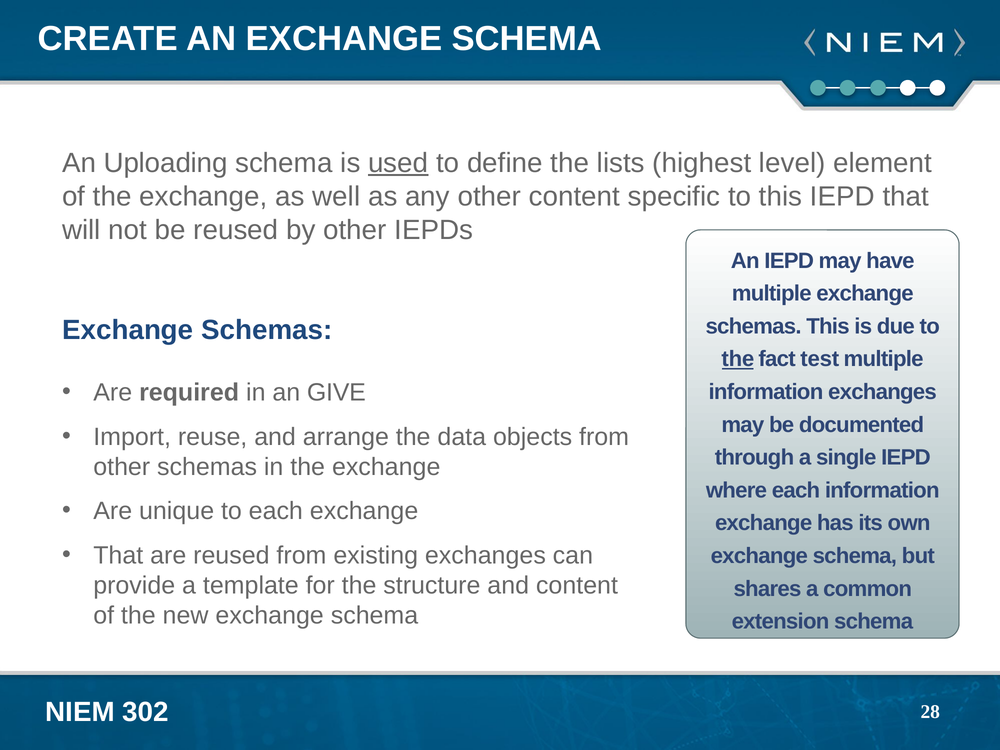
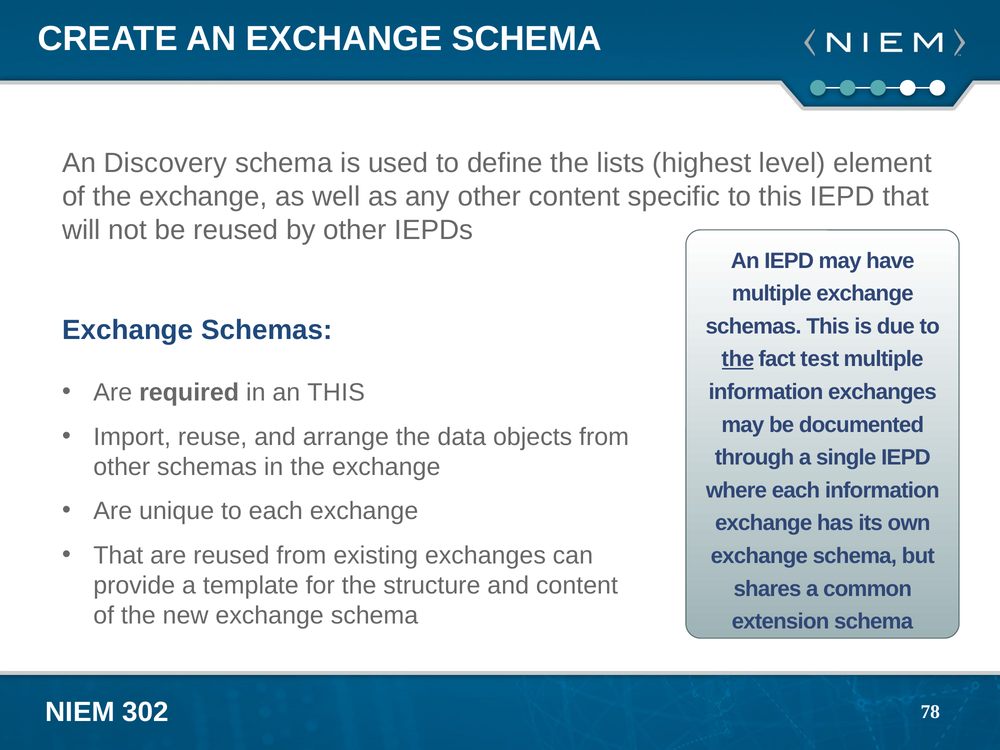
Uploading: Uploading -> Discovery (165, 163)
used underline: present -> none (398, 163)
an GIVE: GIVE -> THIS (336, 392)
28: 28 -> 78 (930, 712)
